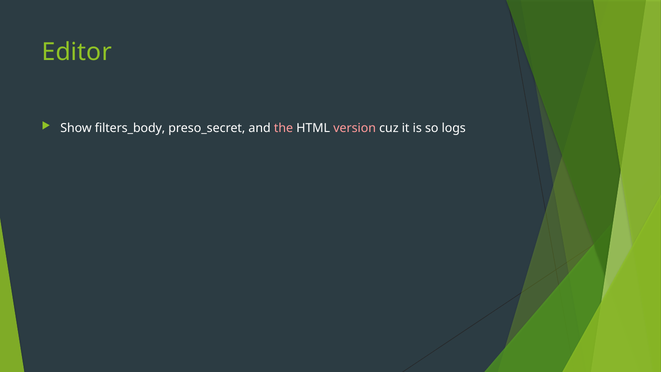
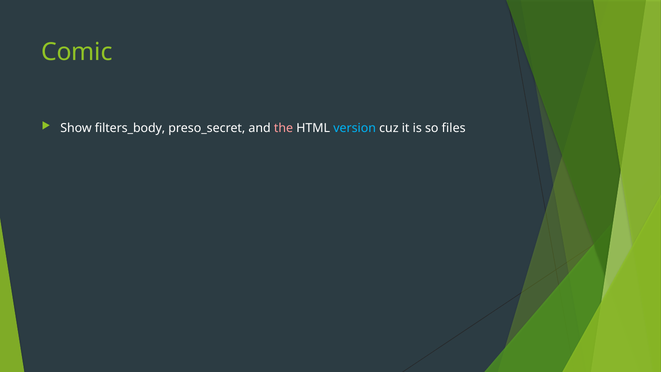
Editor: Editor -> Comic (77, 52)
version colour: pink -> light blue (355, 128)
logs: logs -> files (454, 128)
